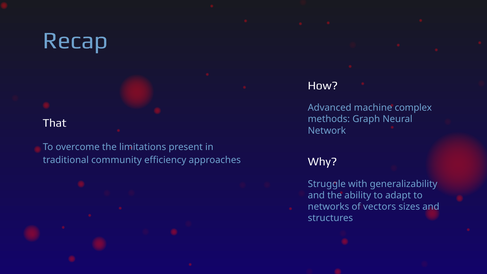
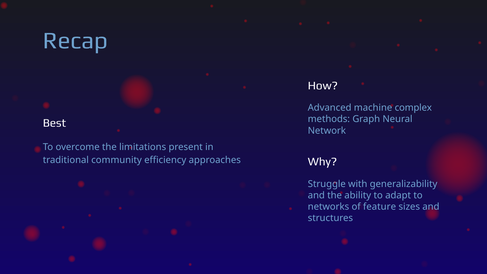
That: That -> Best (54, 123)
vectors: vectors -> feature (380, 207)
